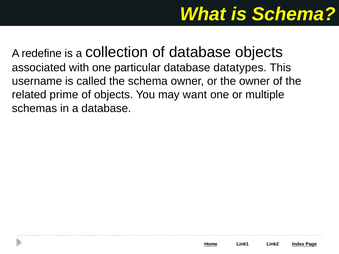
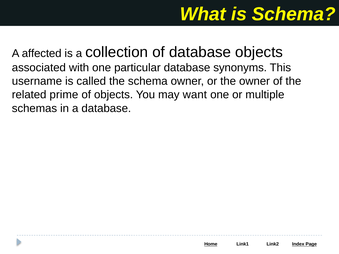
redefine: redefine -> affected (42, 53)
datatypes: datatypes -> synonyms (240, 68)
